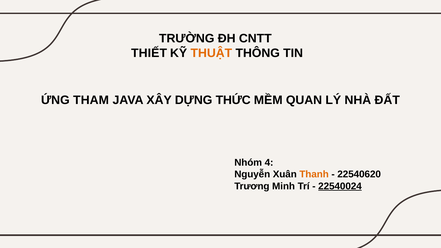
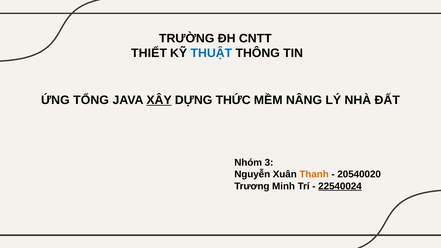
THUẬT colour: orange -> blue (211, 53)
THAM: THAM -> TỔNG (91, 100)
XÂY underline: none -> present (159, 100)
QUAN: QUAN -> NÂNG (304, 100)
4: 4 -> 3 (269, 163)
22540620: 22540620 -> 20540020 (359, 174)
